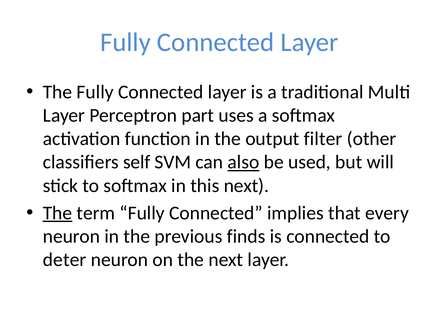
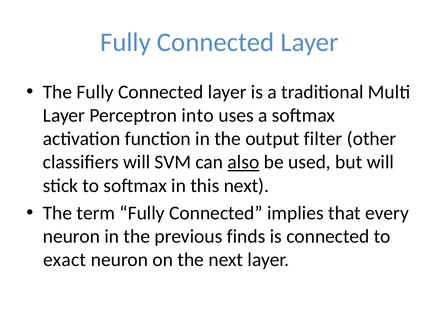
part: part -> into (198, 116)
classifiers self: self -> will (137, 162)
The underline: present -> none (58, 213)
deter: deter -> exact (65, 260)
